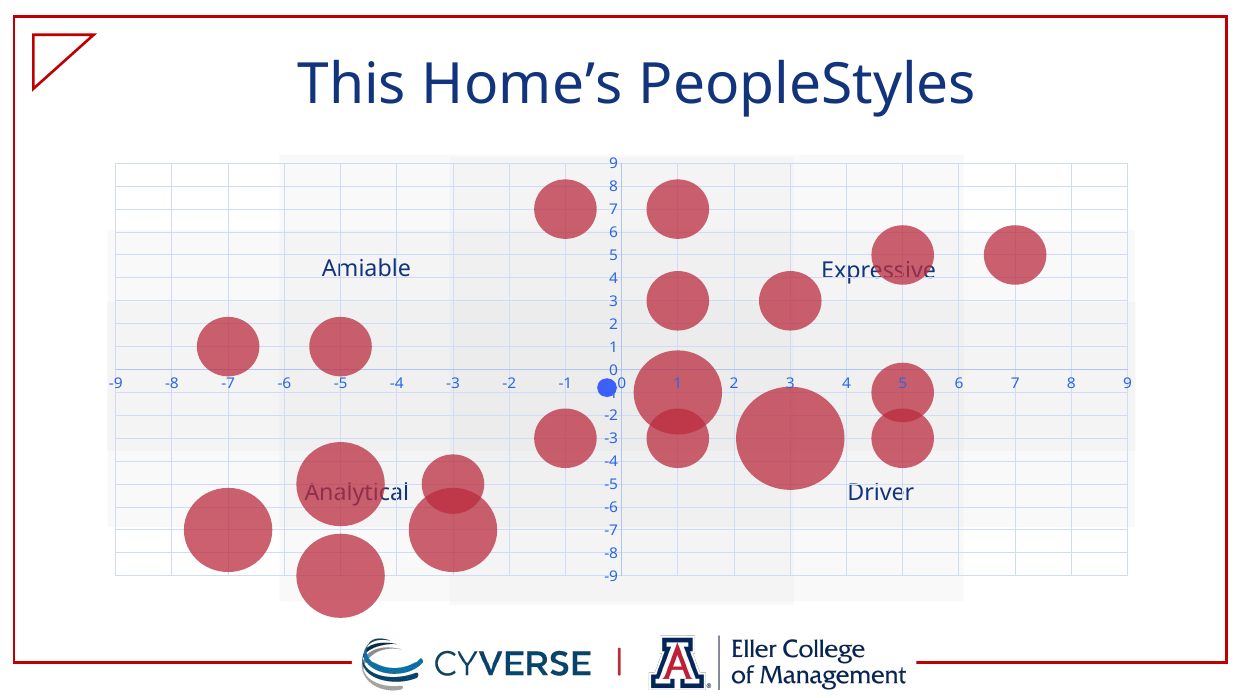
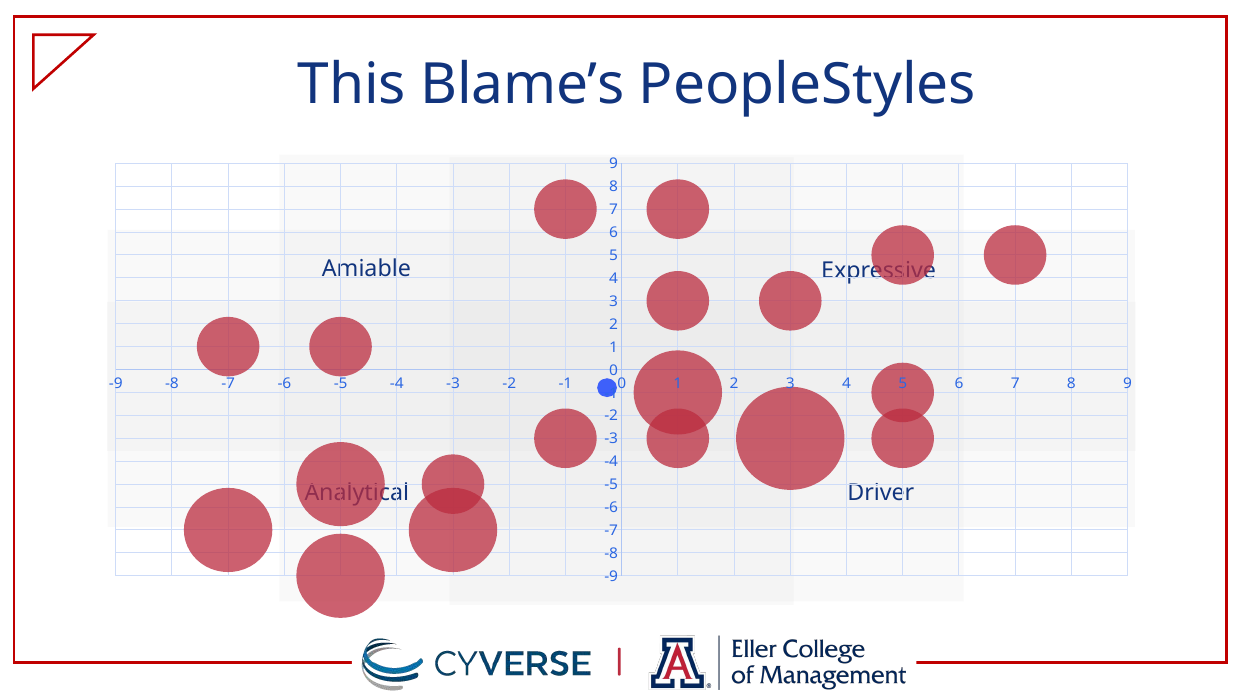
Home’s: Home’s -> Blame’s (523, 85)
